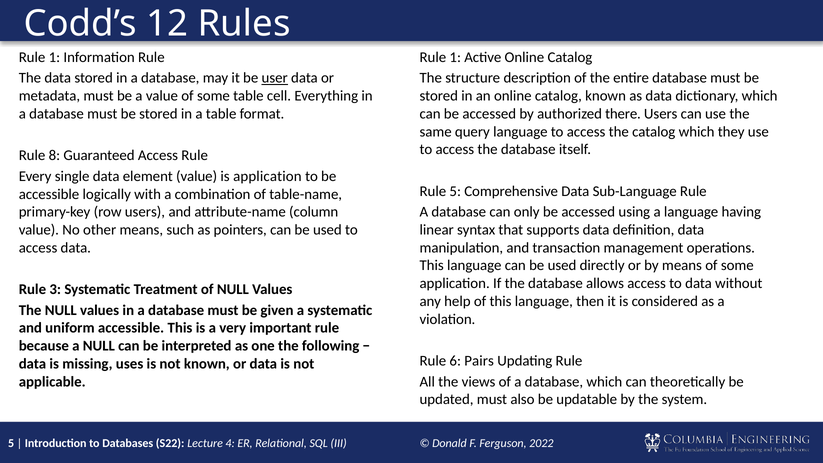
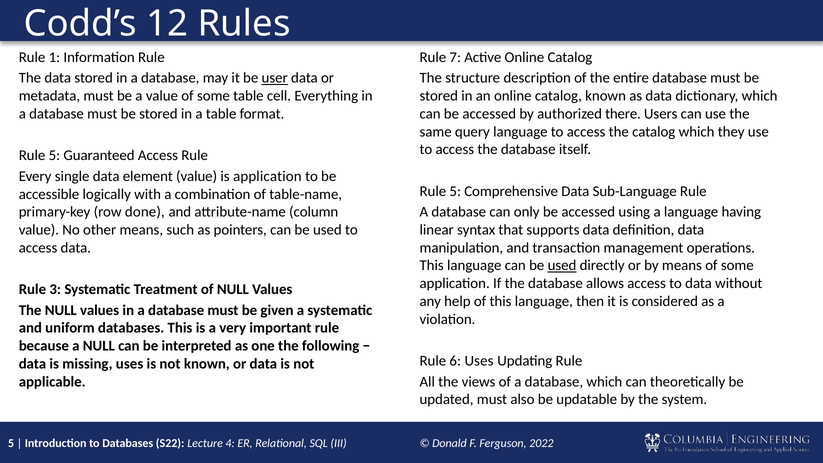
1: 1 -> 7 (455, 57)
8: 8 -> 5 (54, 155)
row users: users -> done (145, 212)
used underline: none -> present (562, 266)
uniform accessible: accessible -> databases (131, 328)
6 Pairs: Pairs -> Uses (479, 361)
